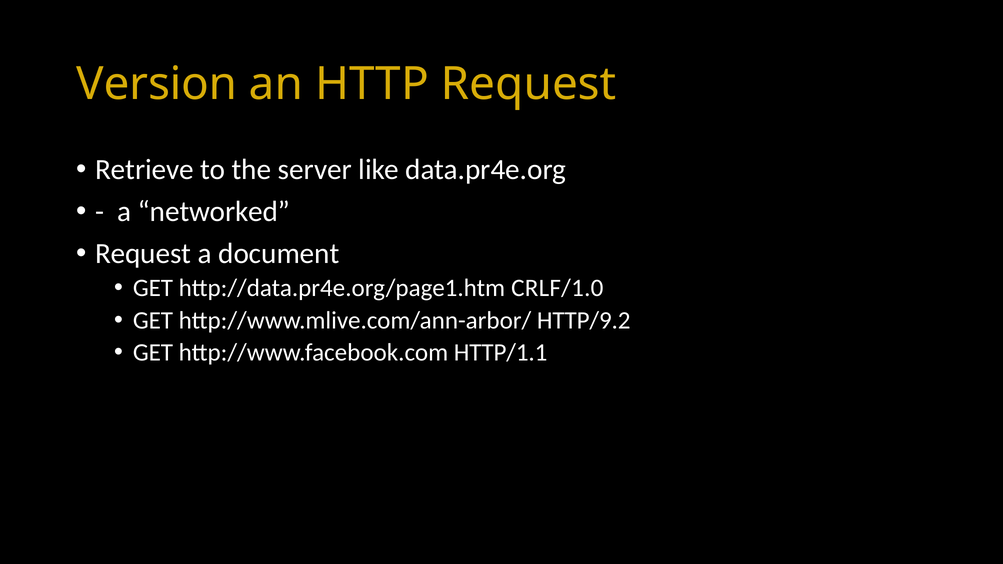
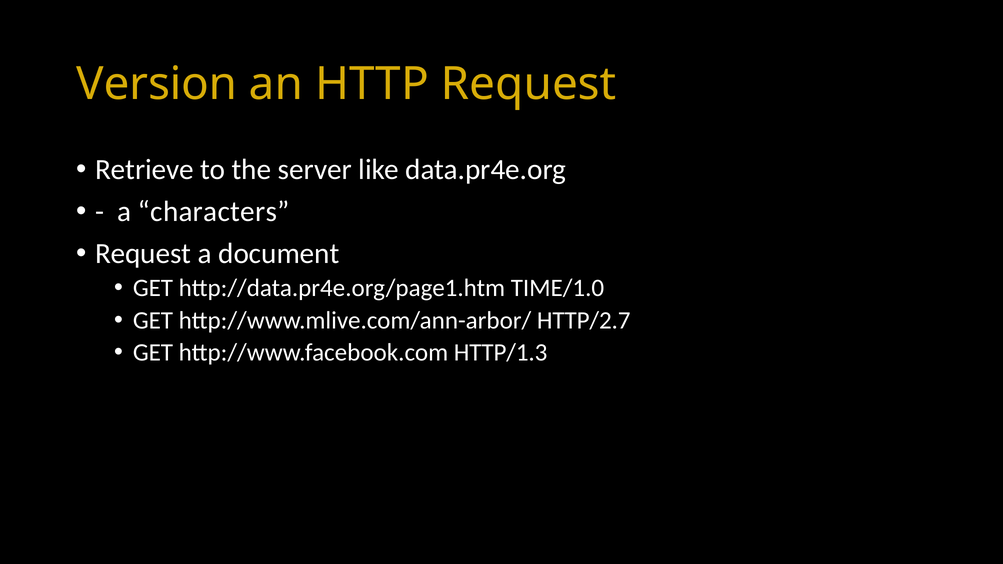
networked: networked -> characters (214, 212)
CRLF/1.0: CRLF/1.0 -> TIME/1.0 (557, 288)
HTTP/9.2: HTTP/9.2 -> HTTP/2.7 (584, 321)
HTTP/1.1: HTTP/1.1 -> HTTP/1.3 (501, 353)
